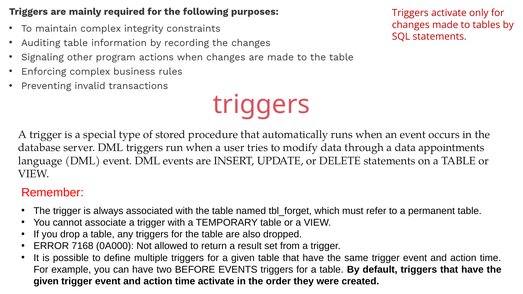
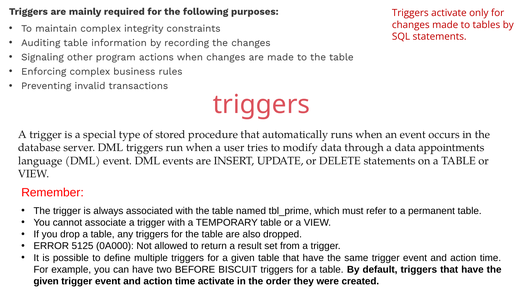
tbl_forget: tbl_forget -> tbl_prime (290, 211)
7168: 7168 -> 5125 (83, 246)
BEFORE EVENTS: EVENTS -> BISCUIT (238, 270)
